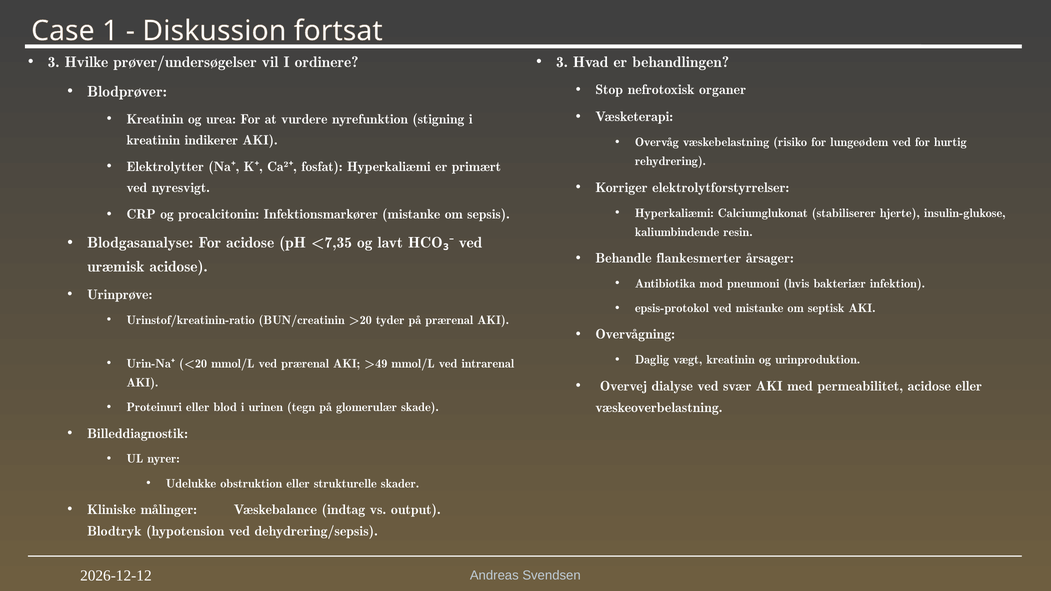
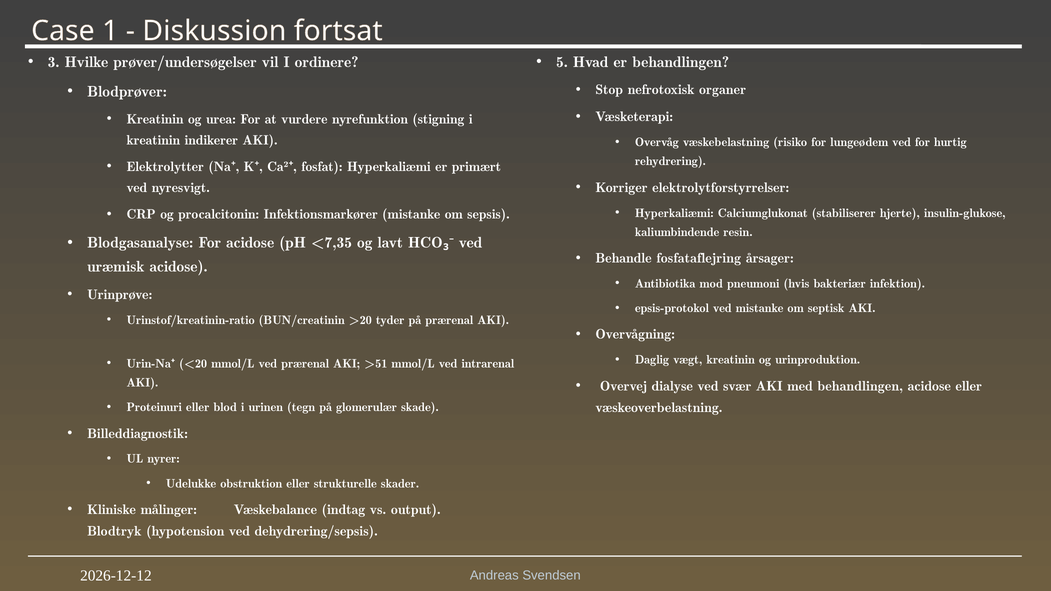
3: 3 -> 5 (562, 62)
flankesmerter: flankesmerter -> fosfataflejring (699, 258)
>49: >49 -> >51 (376, 364)
med permeabilitet: permeabilitet -> behandlingen (860, 386)
